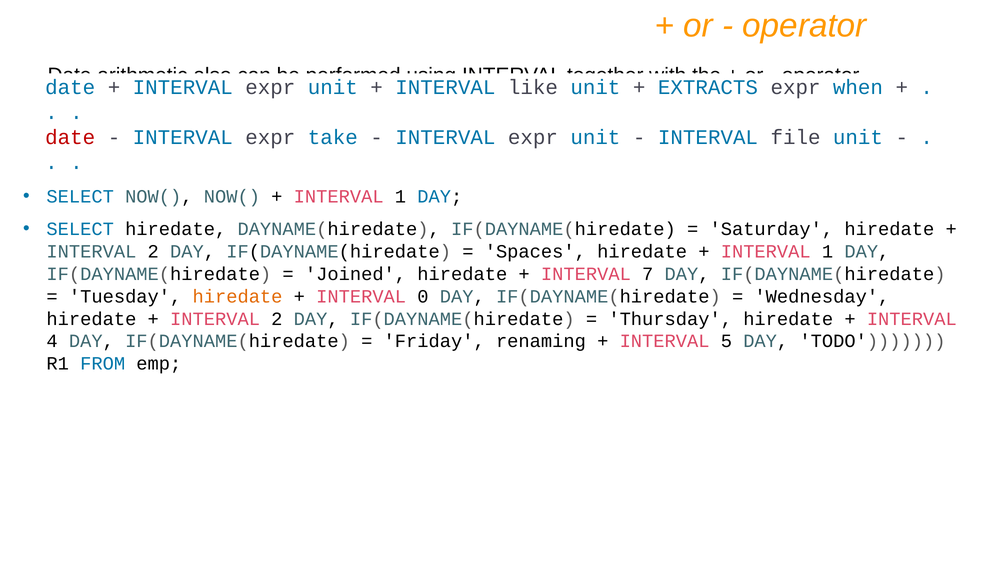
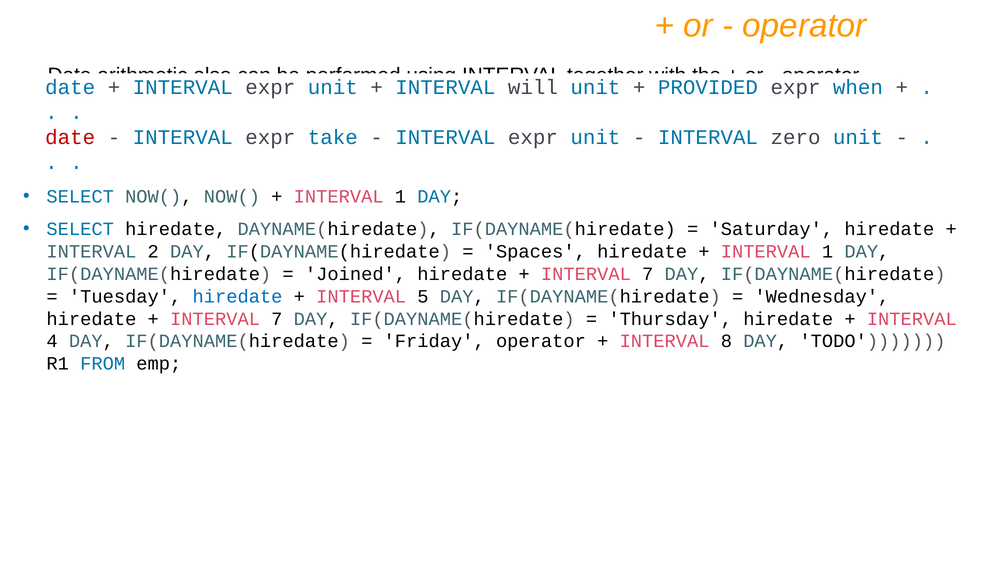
like: like -> will (533, 87)
EXTRACTS: EXTRACTS -> PROVIDED (708, 87)
file: file -> zero (796, 137)
hiredate colour: orange -> blue (238, 296)
0: 0 -> 5 (423, 296)
2: 2 -> 7 (277, 319)
Friday renaming: renaming -> operator (541, 341)
5: 5 -> 8 (726, 341)
